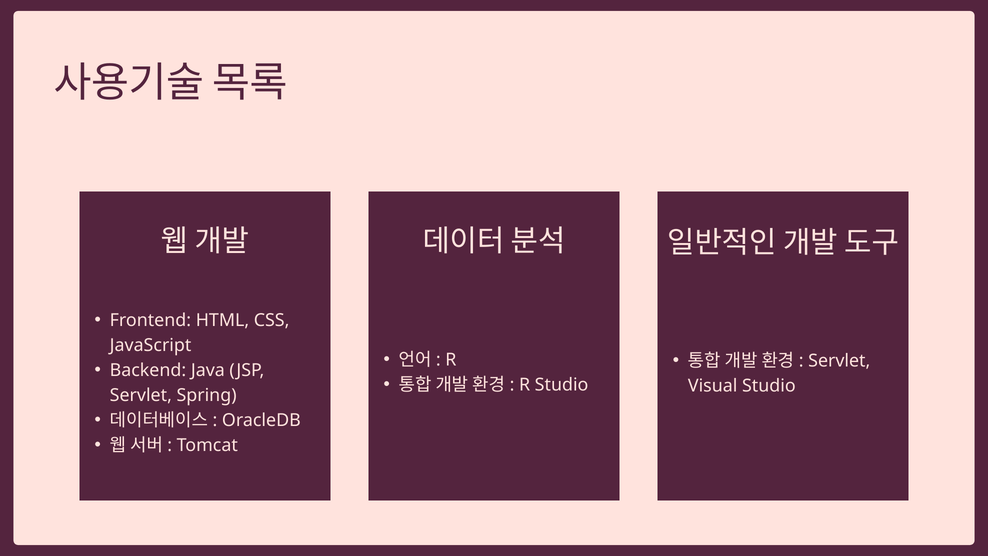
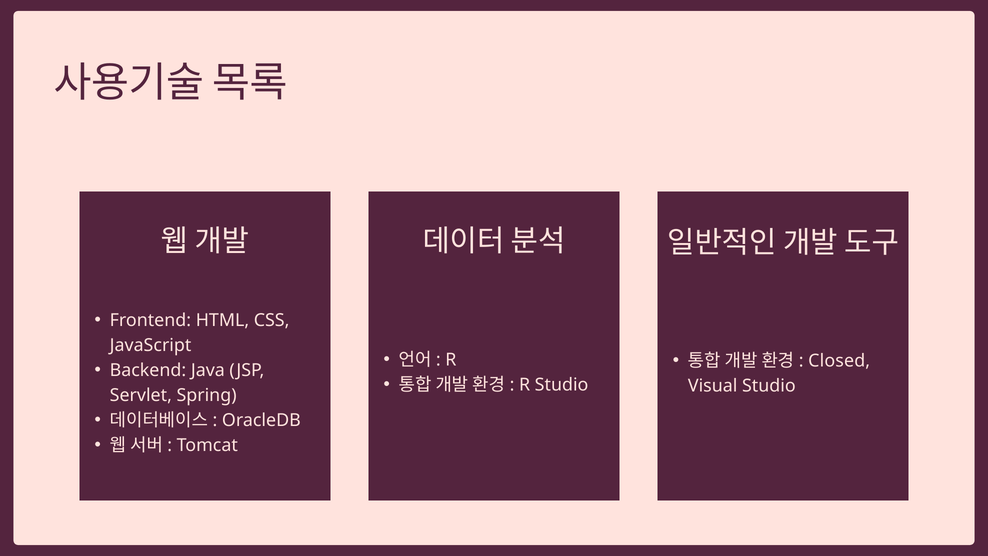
Servlet: Servlet -> Closed (839, 361)
